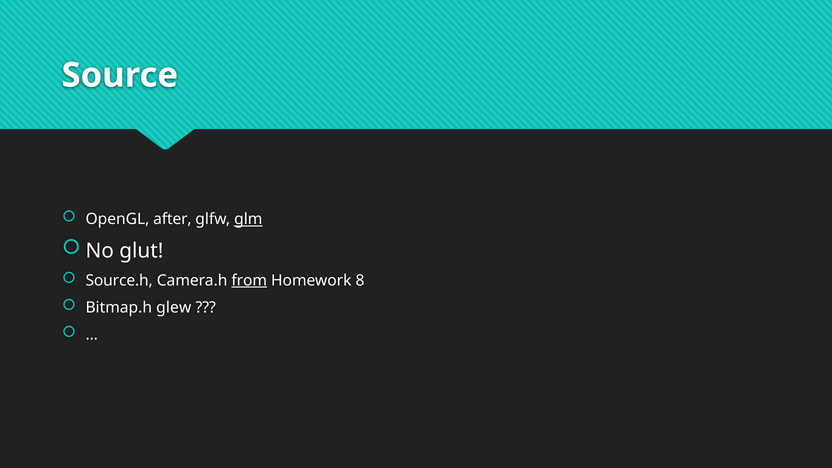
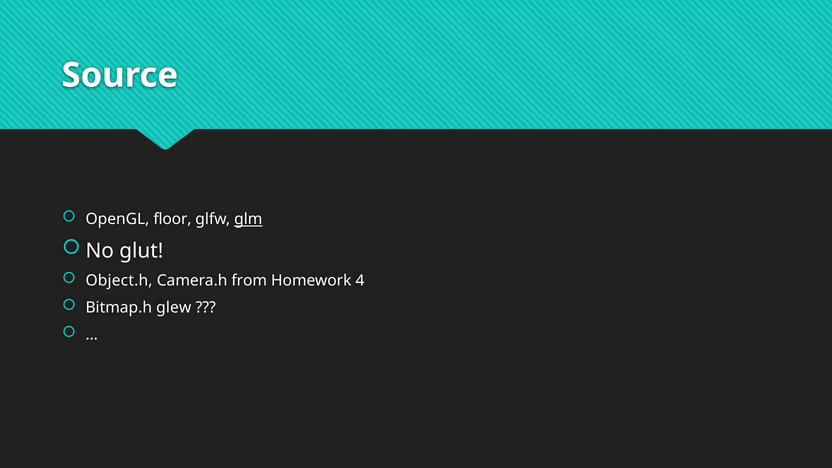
after: after -> floor (172, 219)
Source.h: Source.h -> Object.h (119, 280)
from underline: present -> none (249, 280)
8: 8 -> 4 (360, 280)
